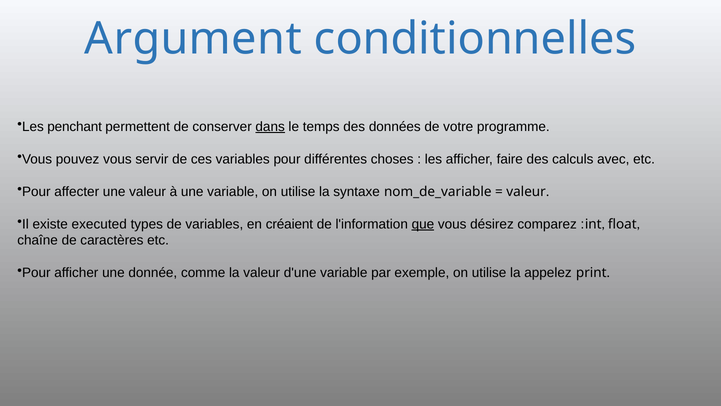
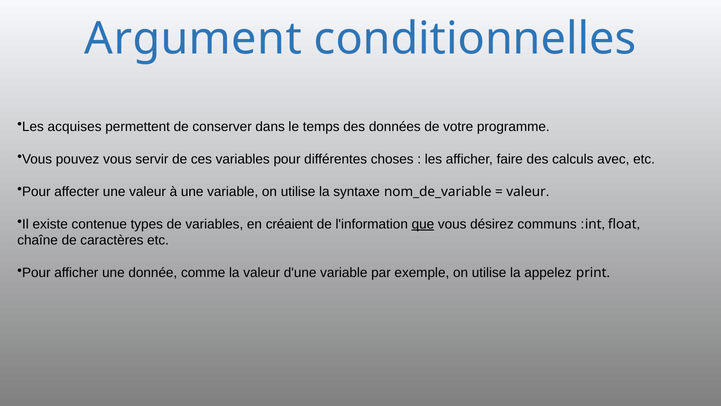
penchant: penchant -> acquises (75, 127)
dans underline: present -> none (270, 127)
executed: executed -> contenue (99, 224)
comparez: comparez -> communs (547, 224)
